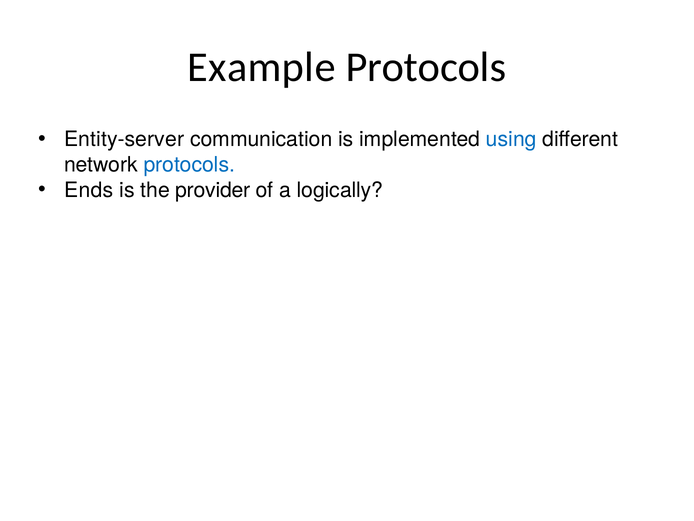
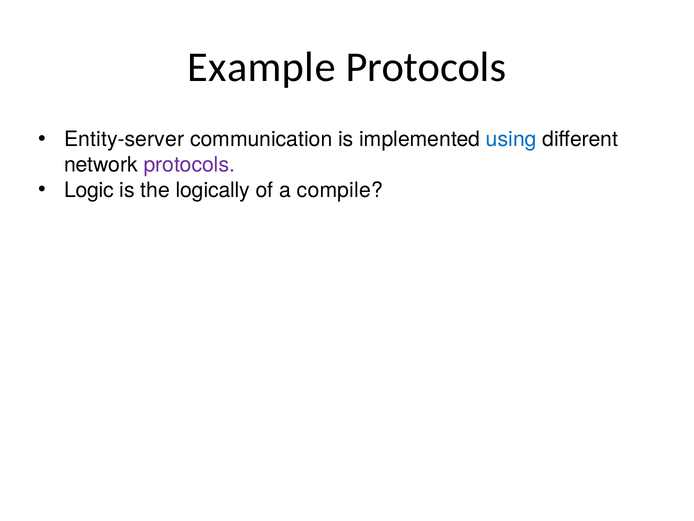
protocols colour: blue -> purple (189, 165)
Ends: Ends -> Logic (89, 190)
provider: provider -> logically (213, 190)
logically: logically -> compile (340, 190)
